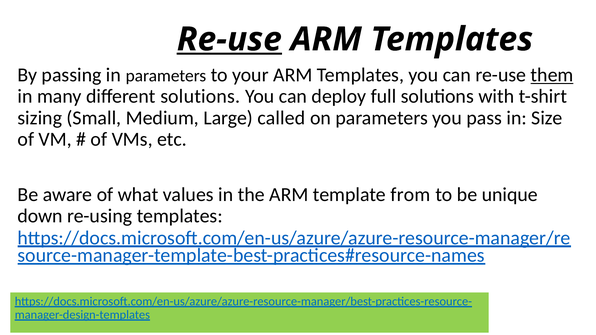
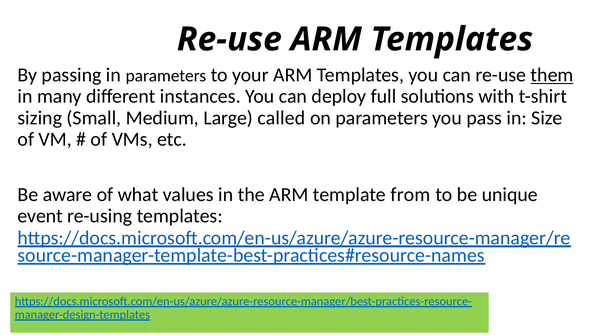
Re-use underline: present -> none (229, 39)
different solutions: solutions -> instances (200, 96)
down: down -> event (40, 216)
